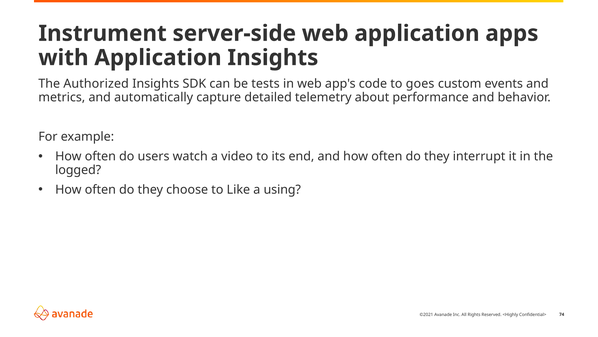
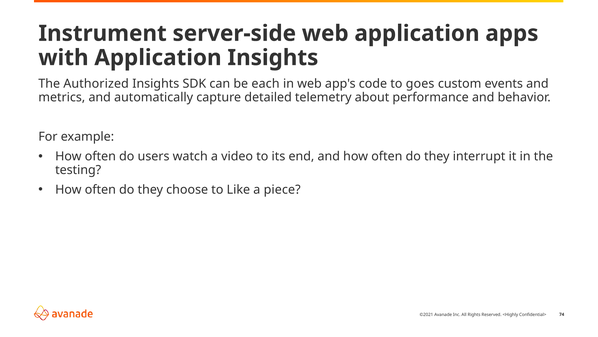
tests: tests -> each (265, 84)
logged: logged -> testing (78, 170)
using: using -> piece (282, 189)
